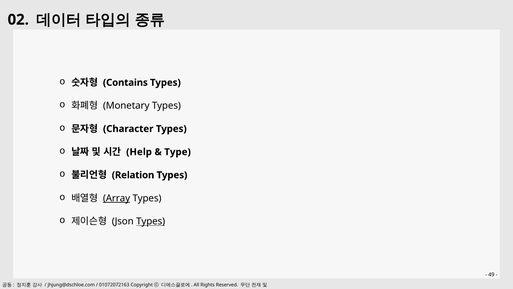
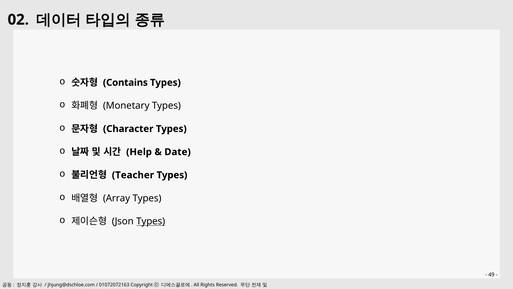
Type: Type -> Date (178, 152)
Relation: Relation -> Teacher (133, 175)
Array underline: present -> none (117, 198)
